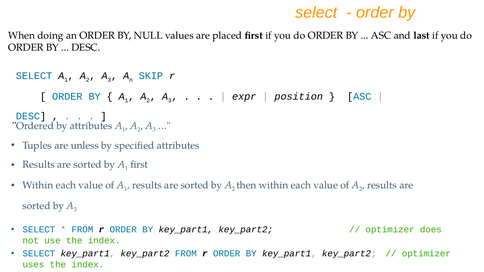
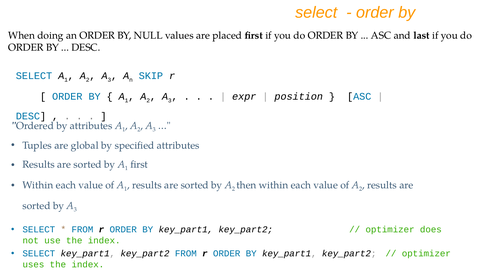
unless: unless -> global (85, 146)
